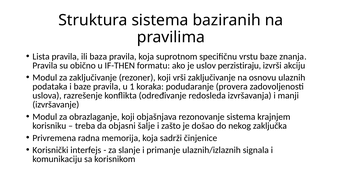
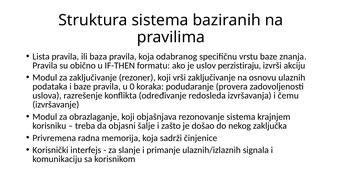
suprotnom: suprotnom -> odabranog (177, 57)
1: 1 -> 0 (132, 87)
manji: manji -> čemu (288, 96)
